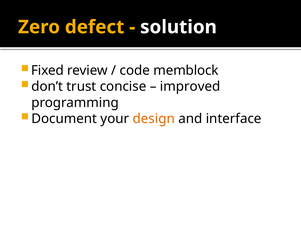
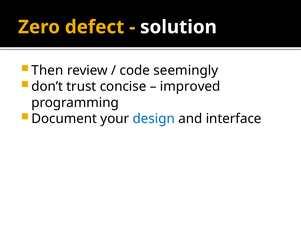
Fixed: Fixed -> Then (47, 70)
memblock: memblock -> seemingly (186, 70)
design colour: orange -> blue (154, 119)
